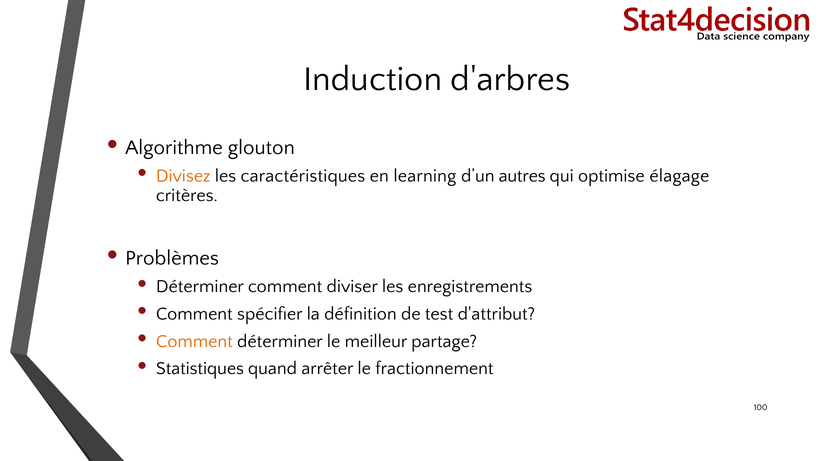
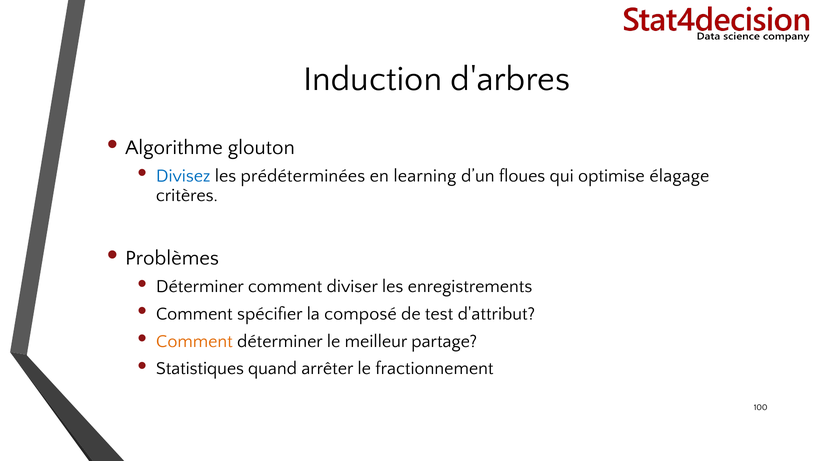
Divisez colour: orange -> blue (183, 176)
caractéristiques: caractéristiques -> prédéterminées (303, 176)
autres: autres -> floues (522, 176)
définition: définition -> composé (360, 314)
